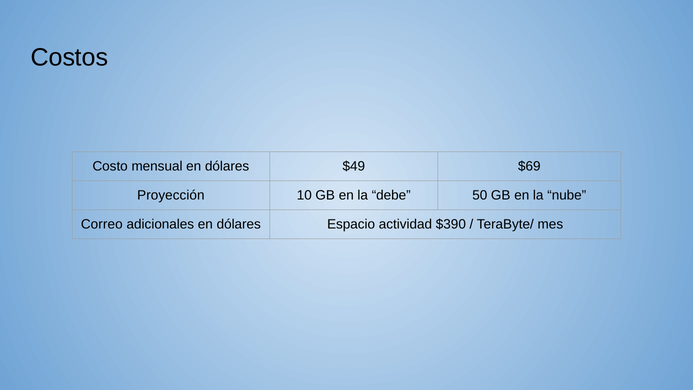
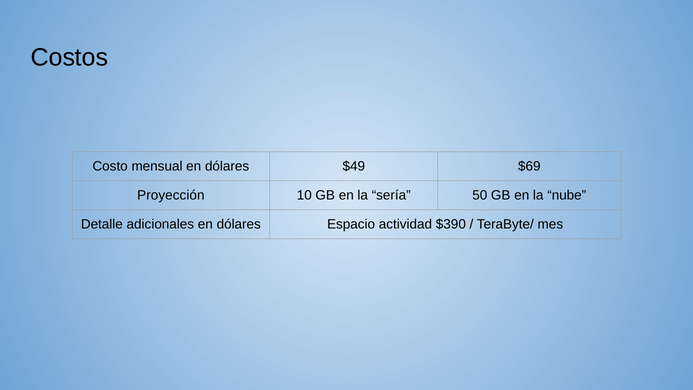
debe: debe -> sería (391, 195)
Correo: Correo -> Detalle (102, 224)
